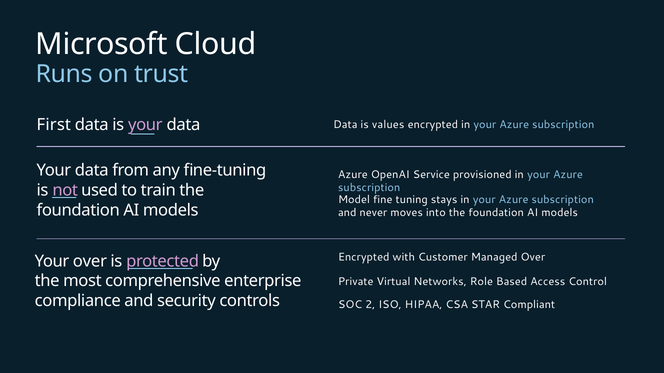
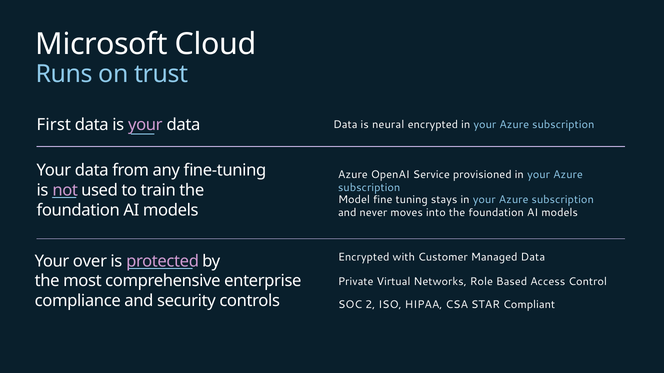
values: values -> neural (388, 125)
Managed Over: Over -> Data (533, 257)
